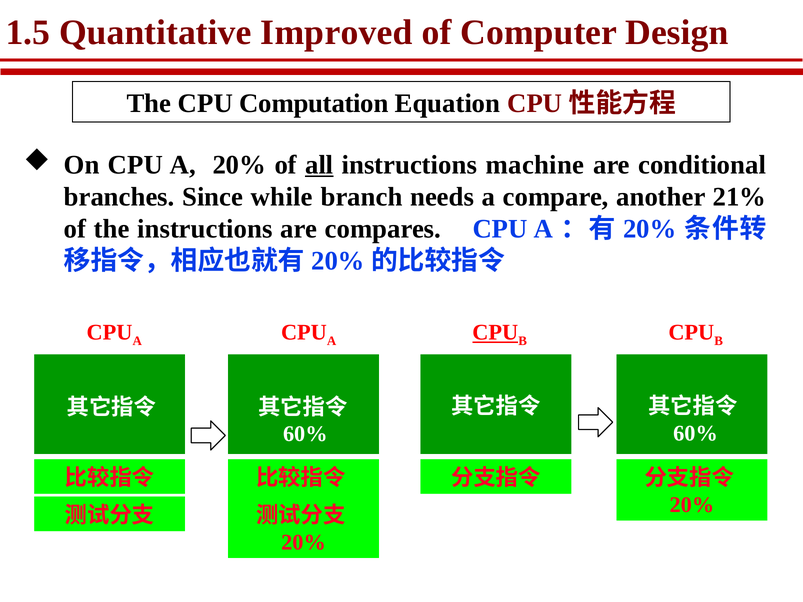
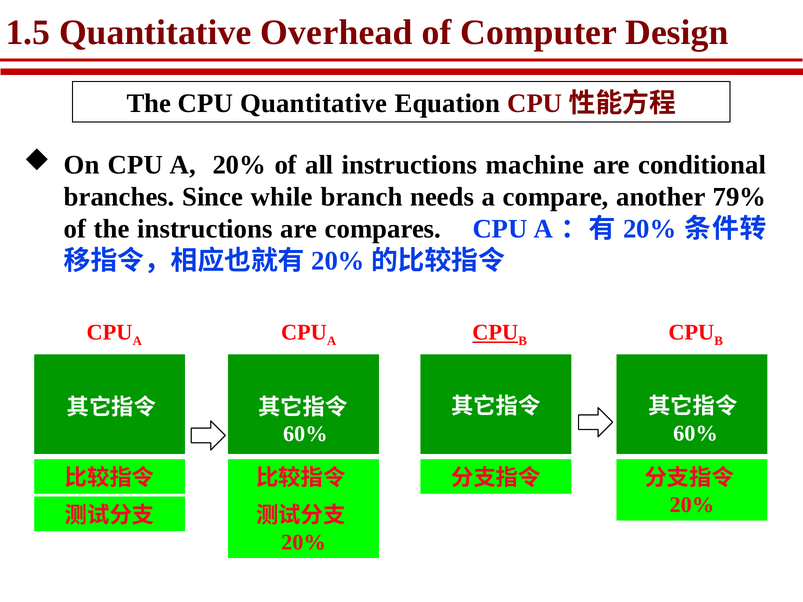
Improved: Improved -> Overhead (337, 33)
CPU Computation: Computation -> Quantitative (314, 104)
all underline: present -> none (319, 165)
21%: 21% -> 79% (739, 197)
